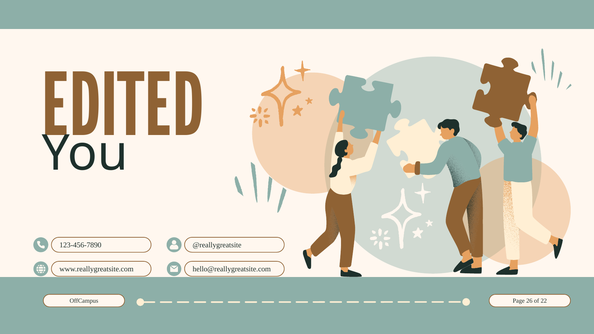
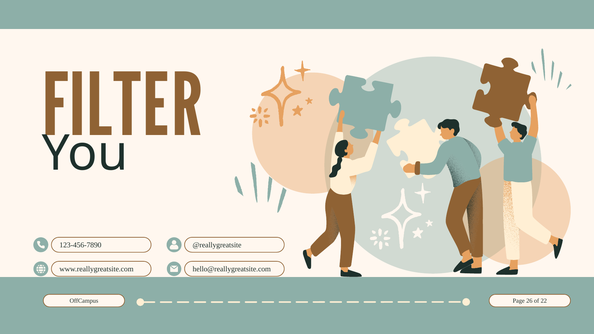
EDITED: EDITED -> FILTER (122, 107)
